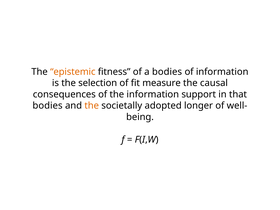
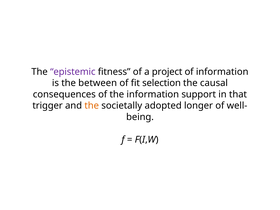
epistemic colour: orange -> purple (73, 72)
a bodies: bodies -> project (167, 72)
selection: selection -> between (98, 83)
measure: measure -> selection (162, 83)
bodies: bodies -> trigger (48, 106)
